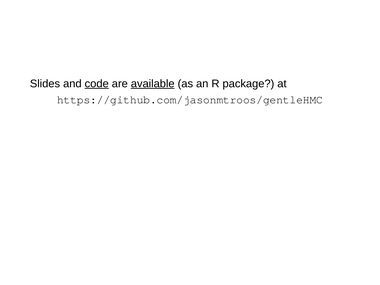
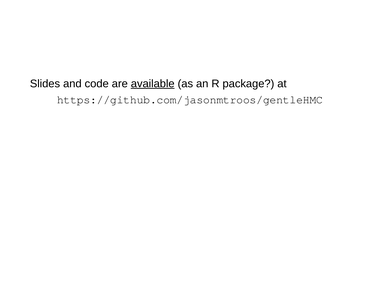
code underline: present -> none (97, 84)
